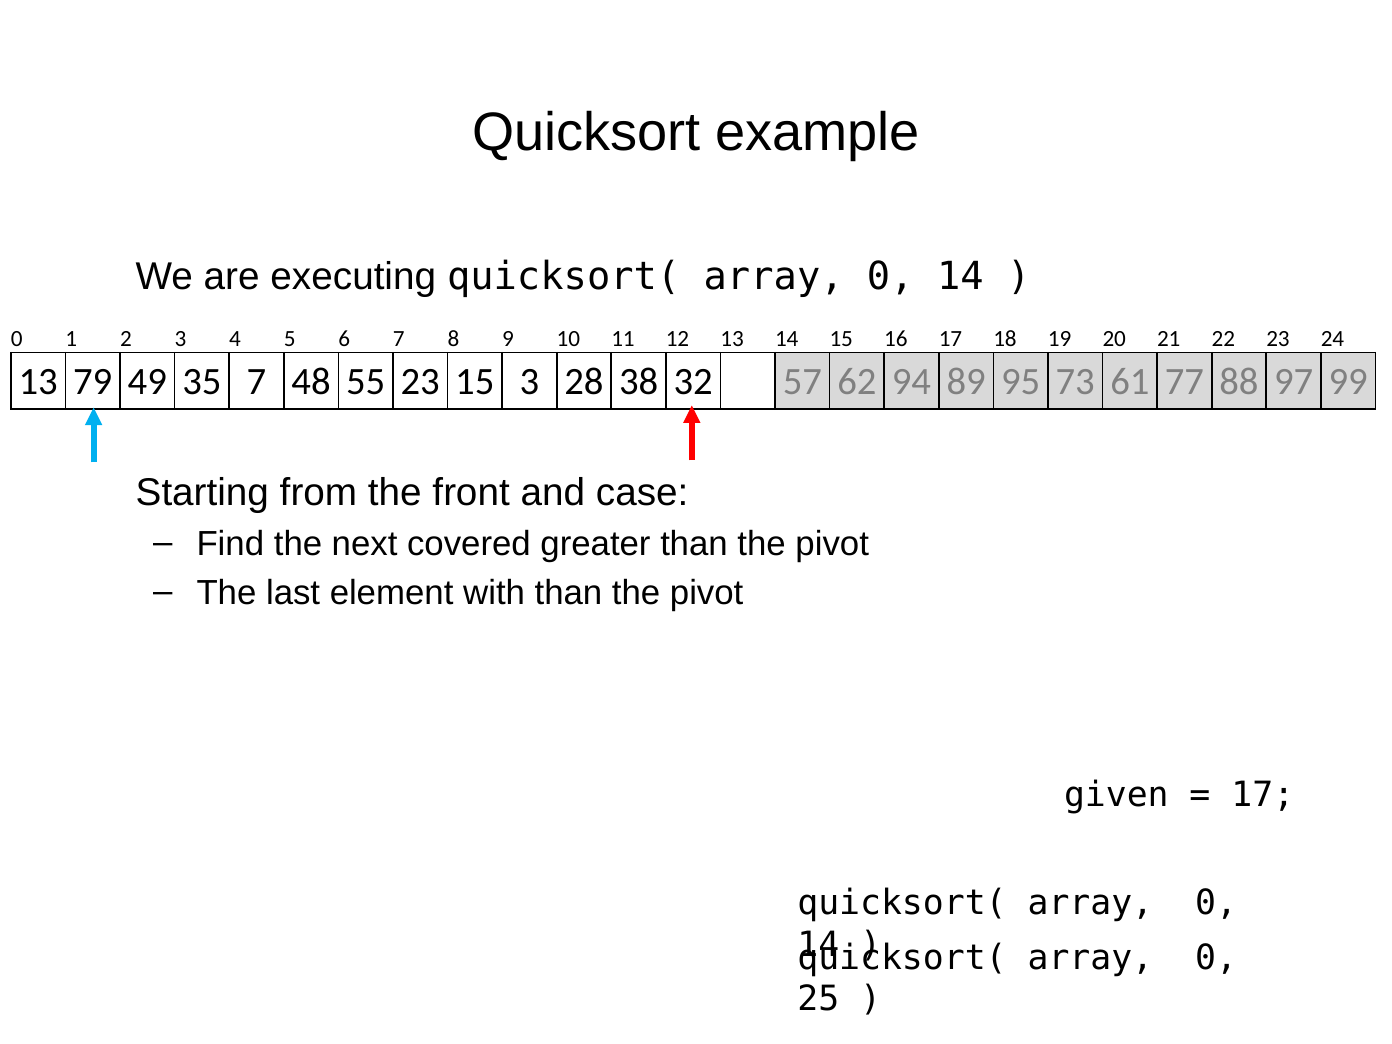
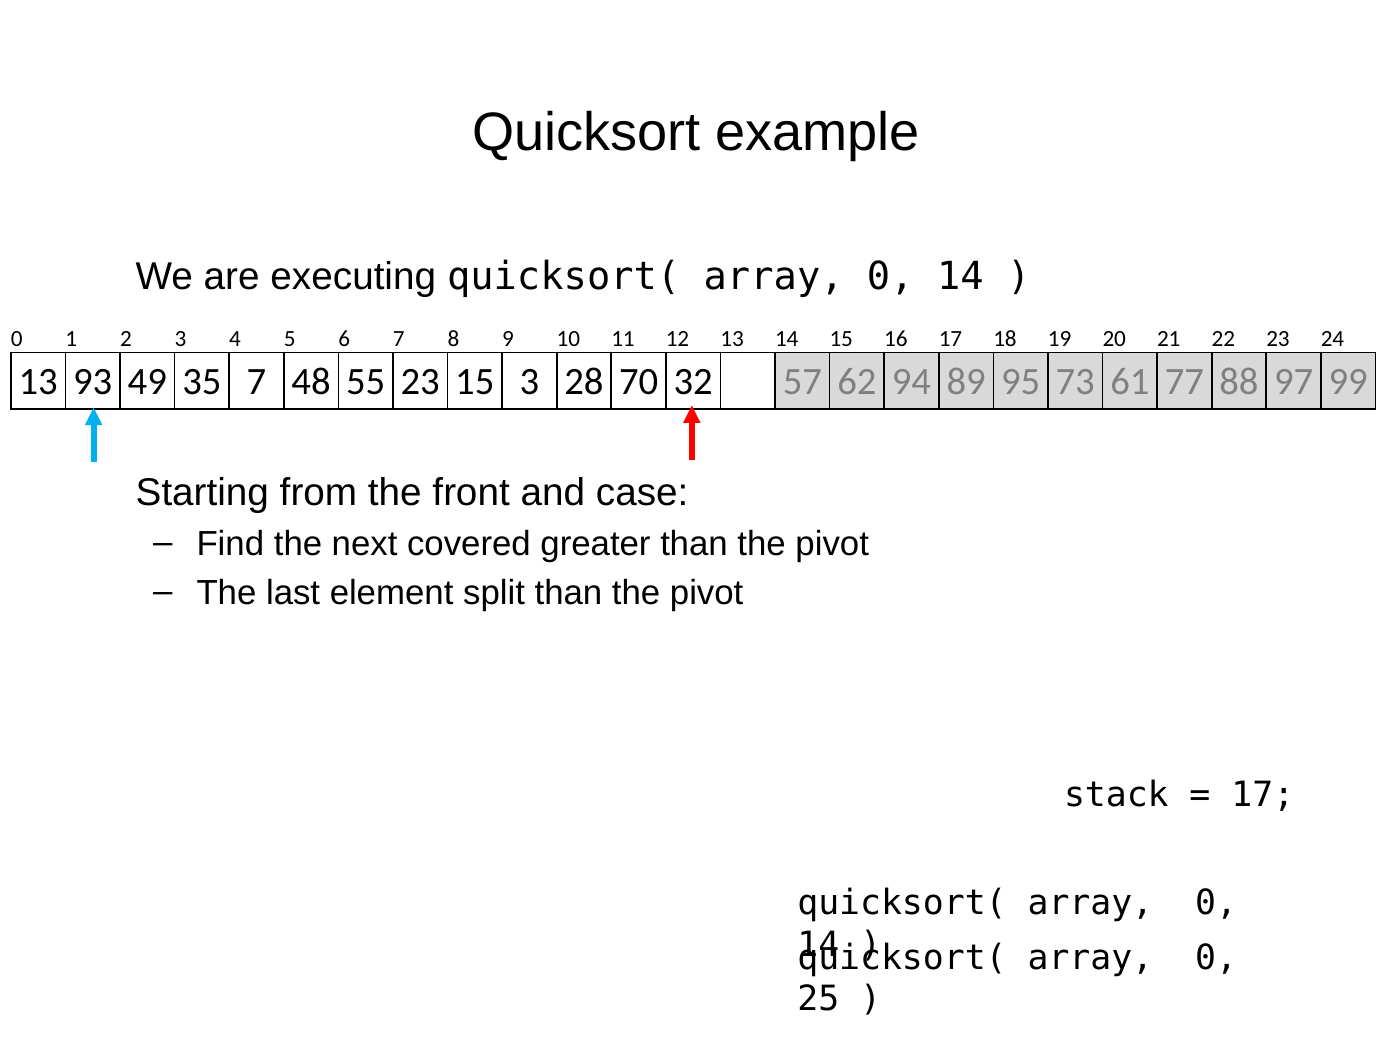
79: 79 -> 93 (93, 381)
38: 38 -> 70 (639, 381)
with: with -> split (494, 593)
given: given -> stack (1116, 795)
